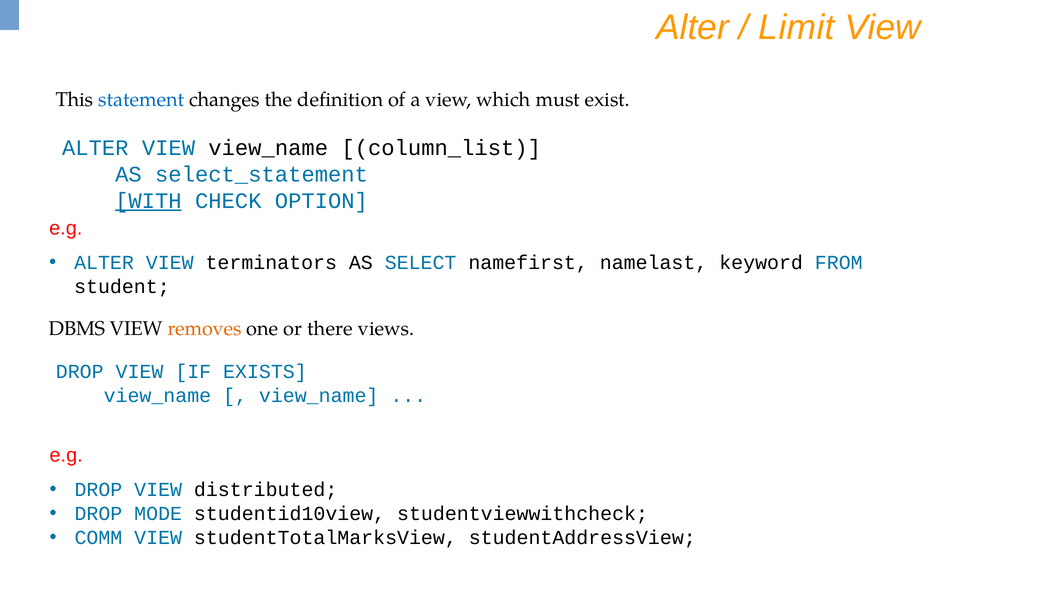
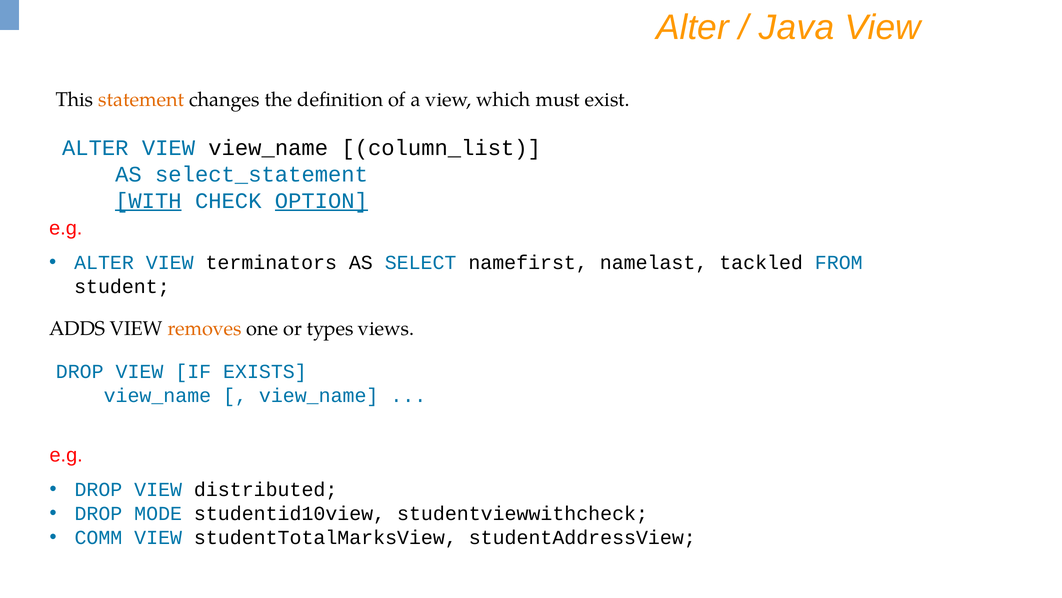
Limit: Limit -> Java (797, 28)
statement colour: blue -> orange (141, 100)
OPTION underline: none -> present (321, 201)
keyword: keyword -> tackled (761, 263)
DBMS: DBMS -> ADDS (77, 328)
there: there -> types (330, 328)
